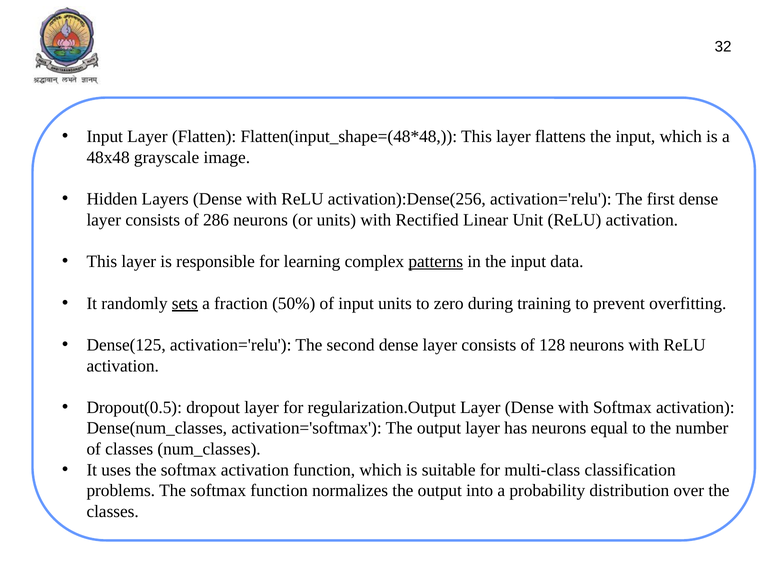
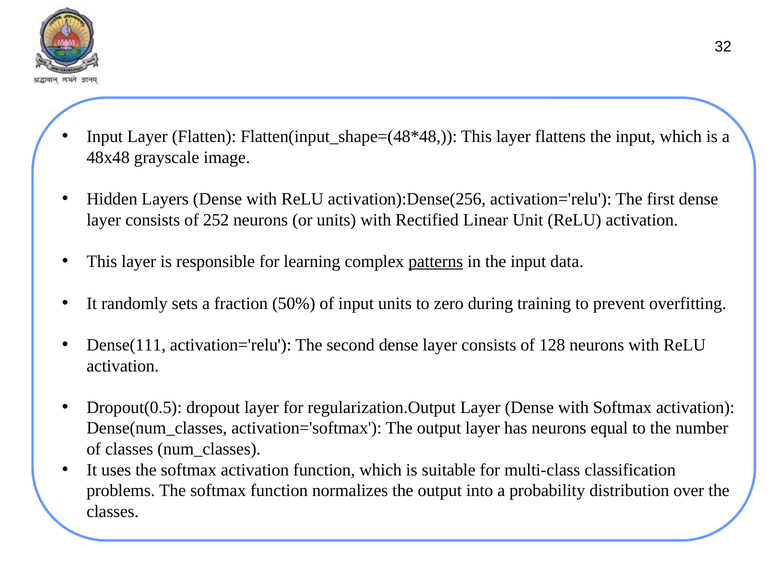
286: 286 -> 252 (216, 220)
sets underline: present -> none (185, 303)
Dense(125: Dense(125 -> Dense(111 (126, 345)
